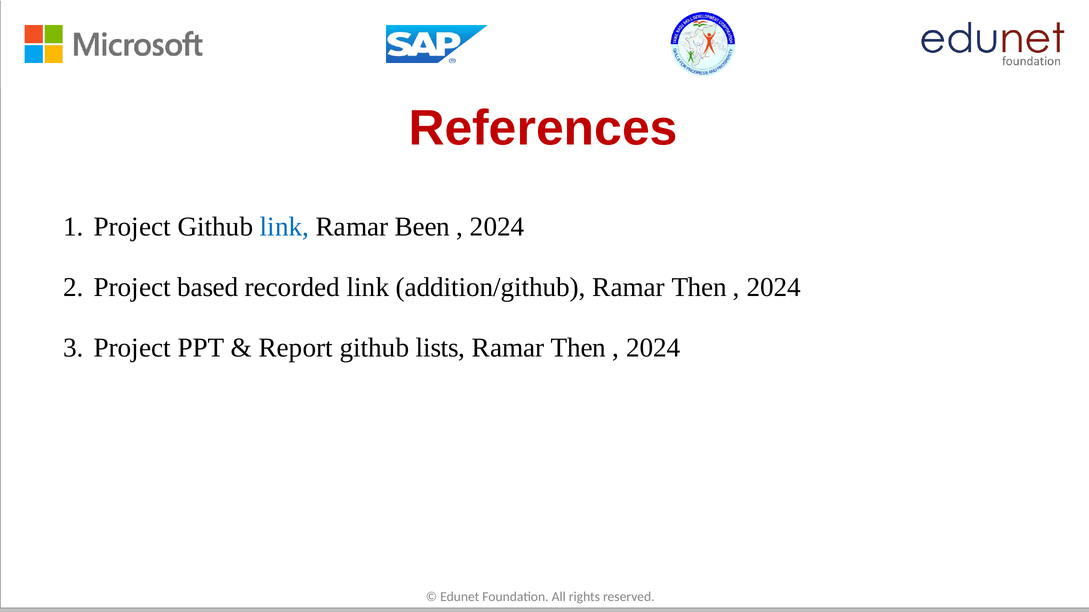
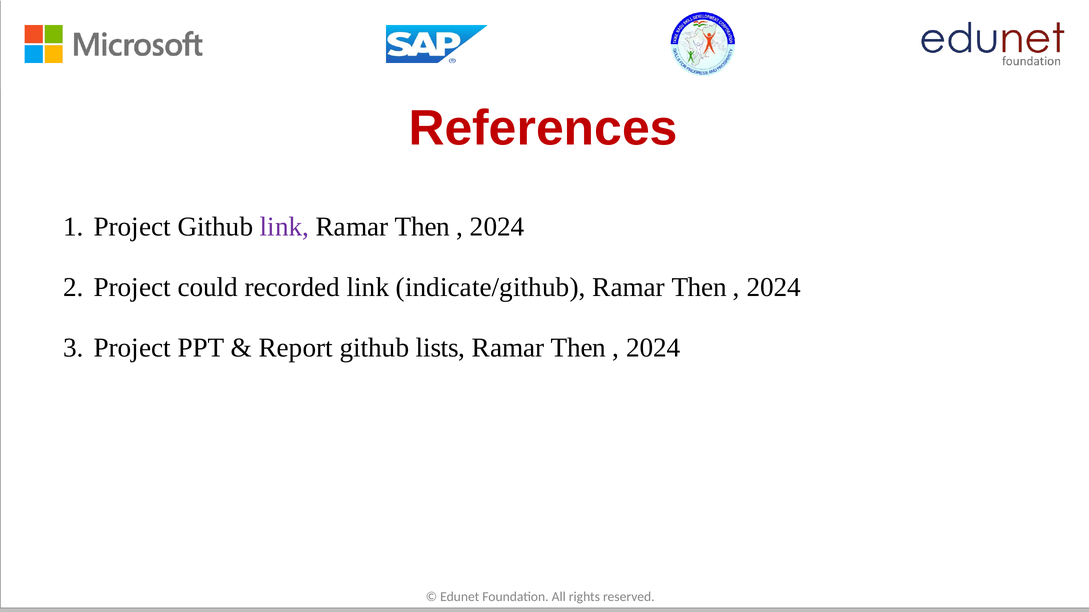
link colour: blue -> purple (285, 227)
Been: Been -> Then (422, 227)
based: based -> could (208, 288)
addition/github: addition/github -> indicate/github (491, 288)
